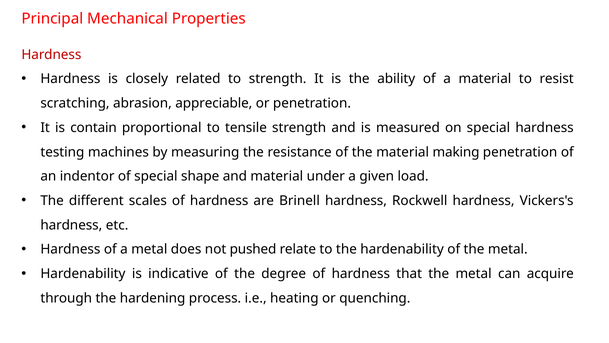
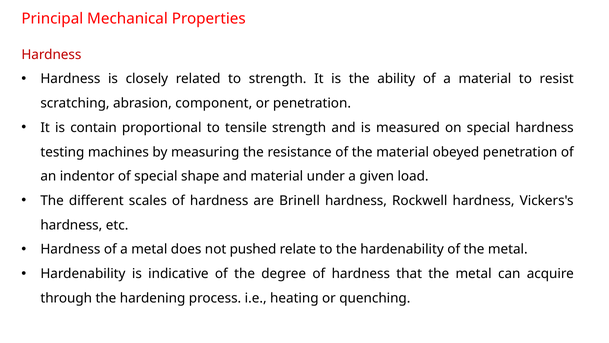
appreciable: appreciable -> component (214, 103)
making: making -> obeyed (456, 152)
